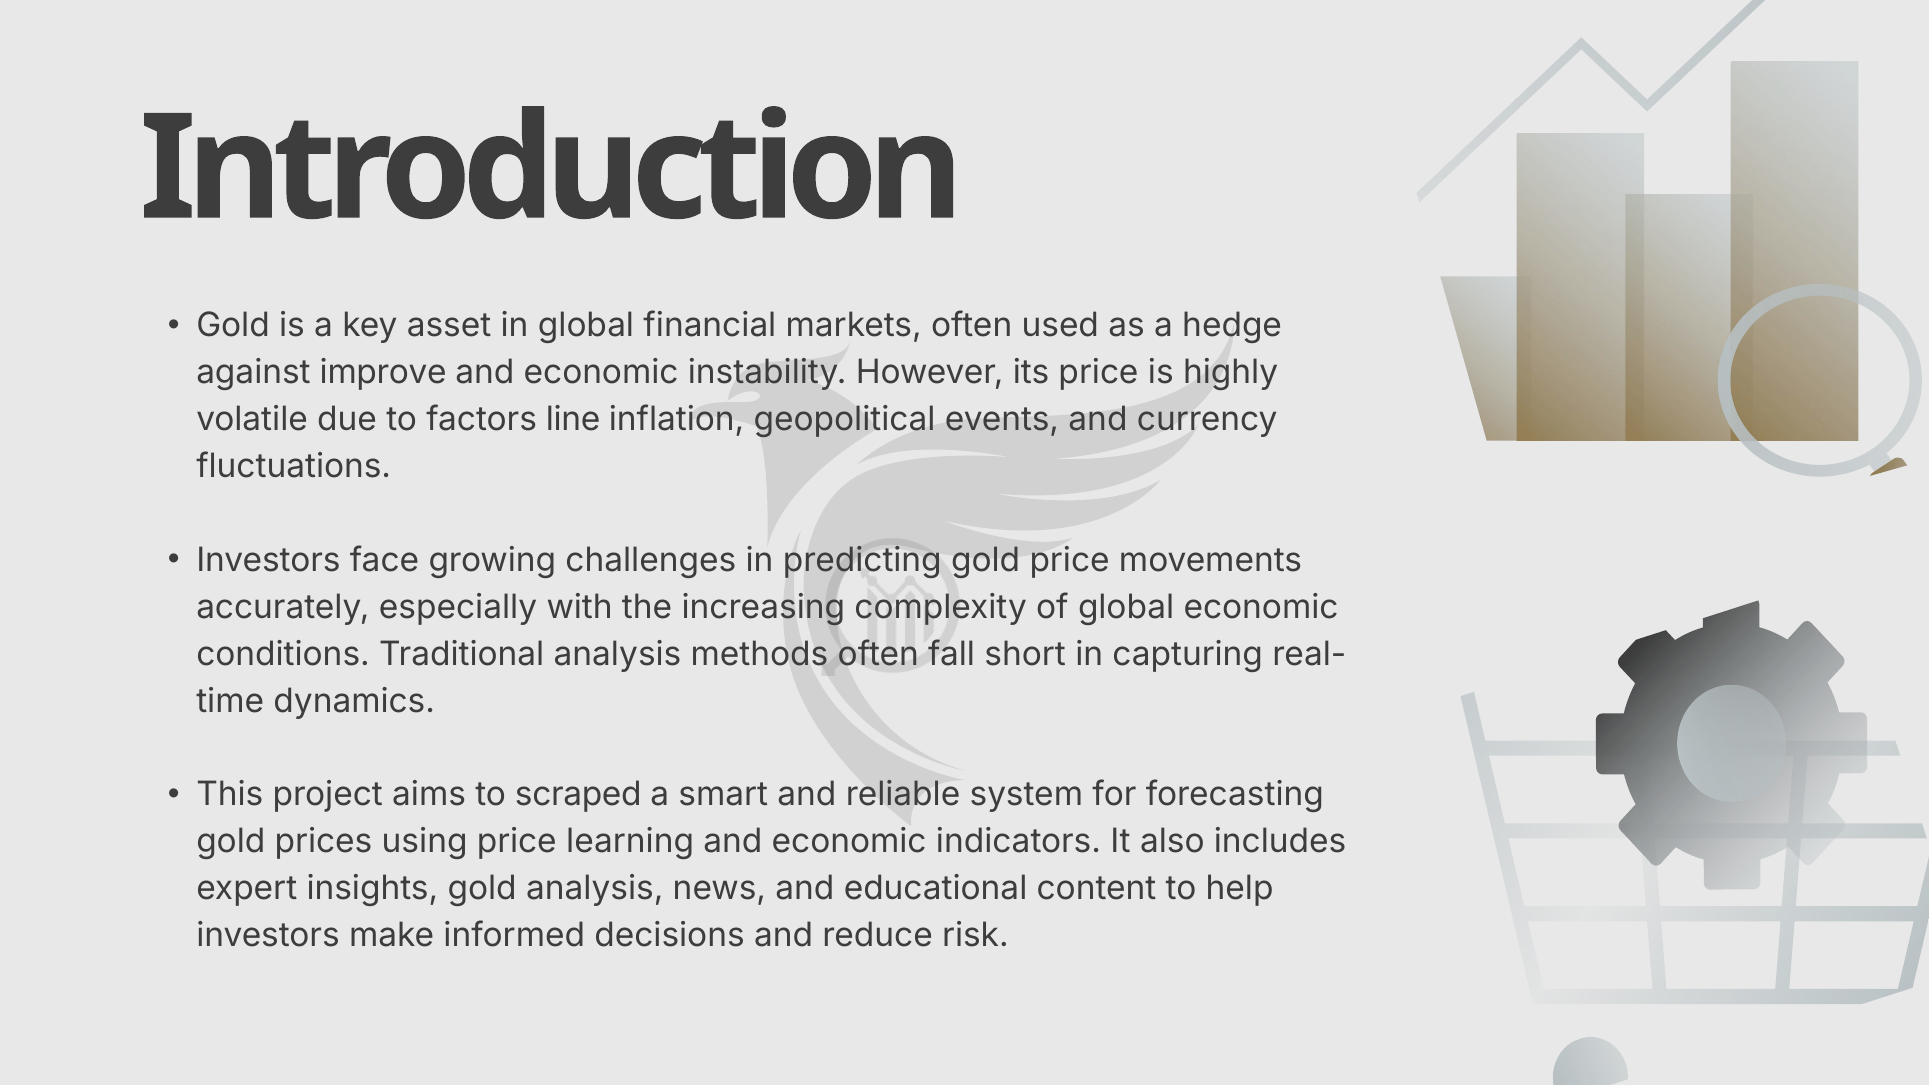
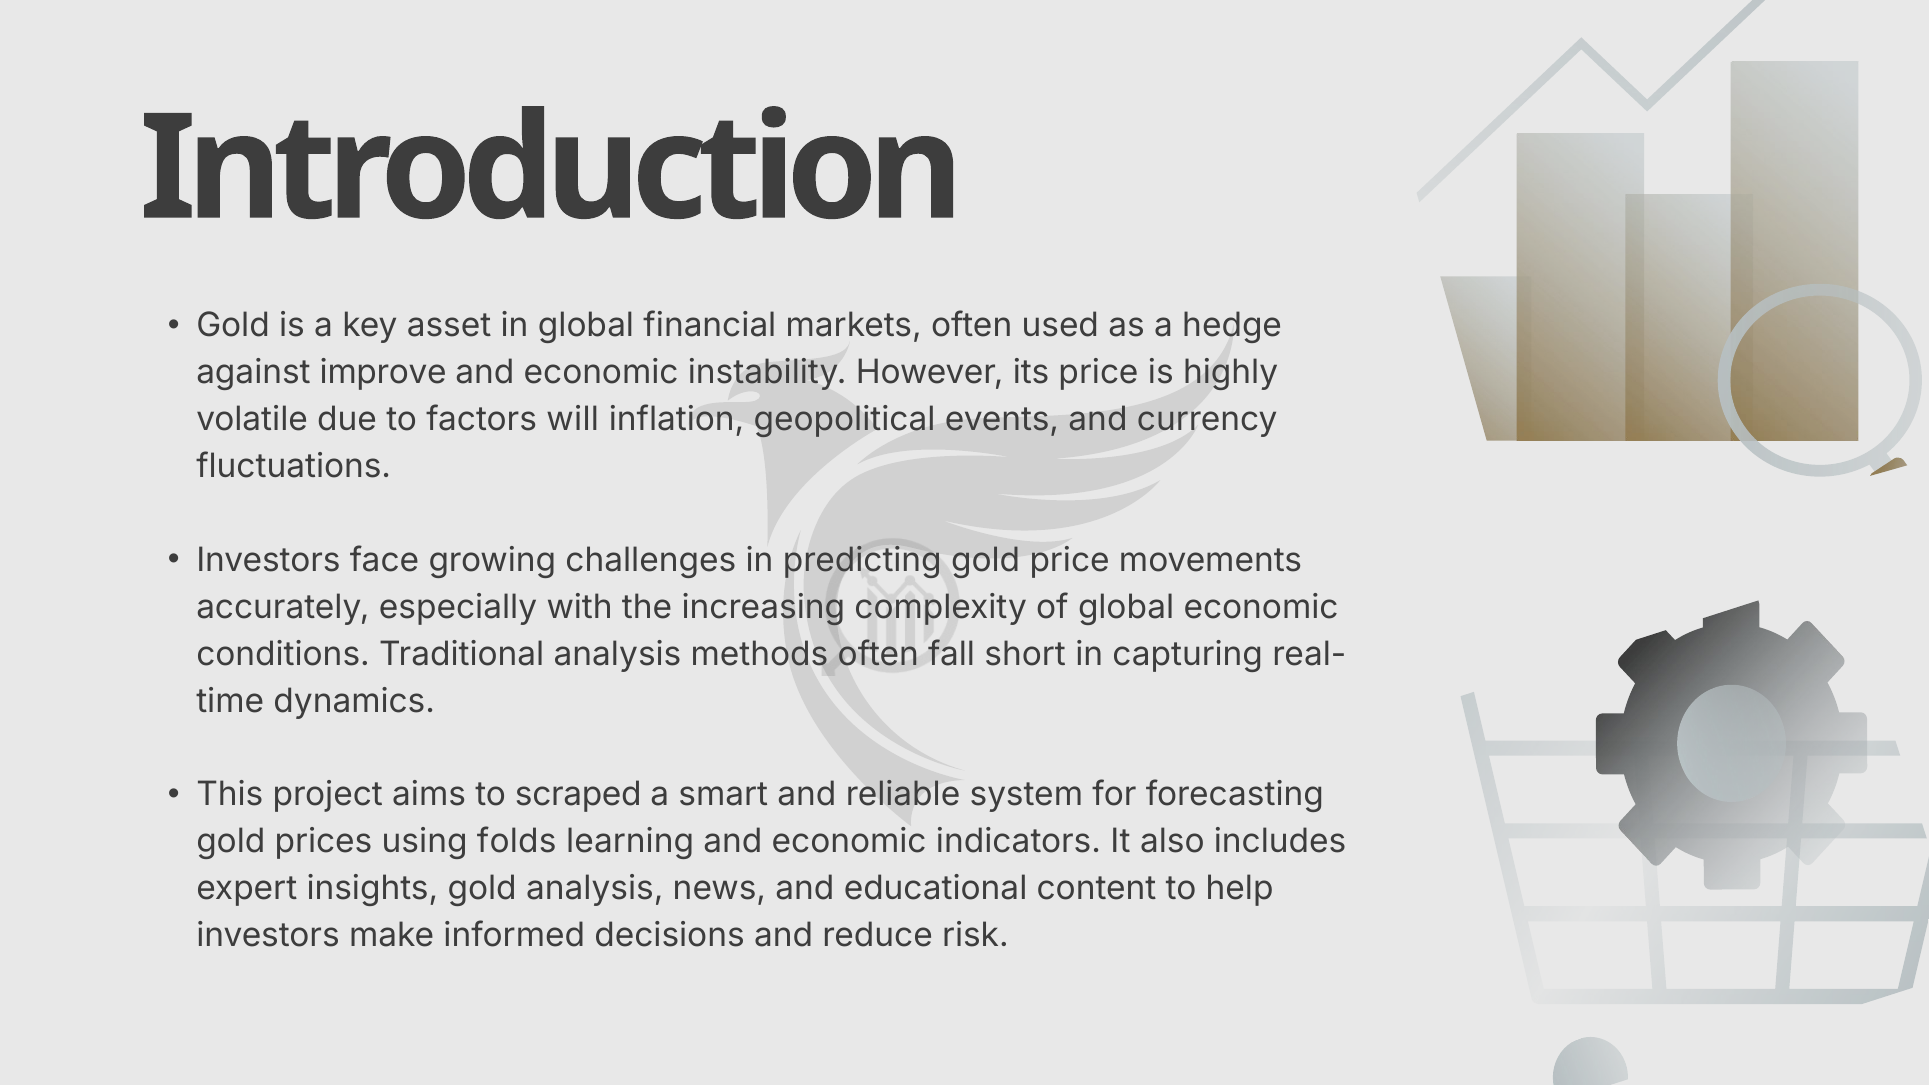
line: line -> will (573, 420)
using price: price -> folds (517, 842)
